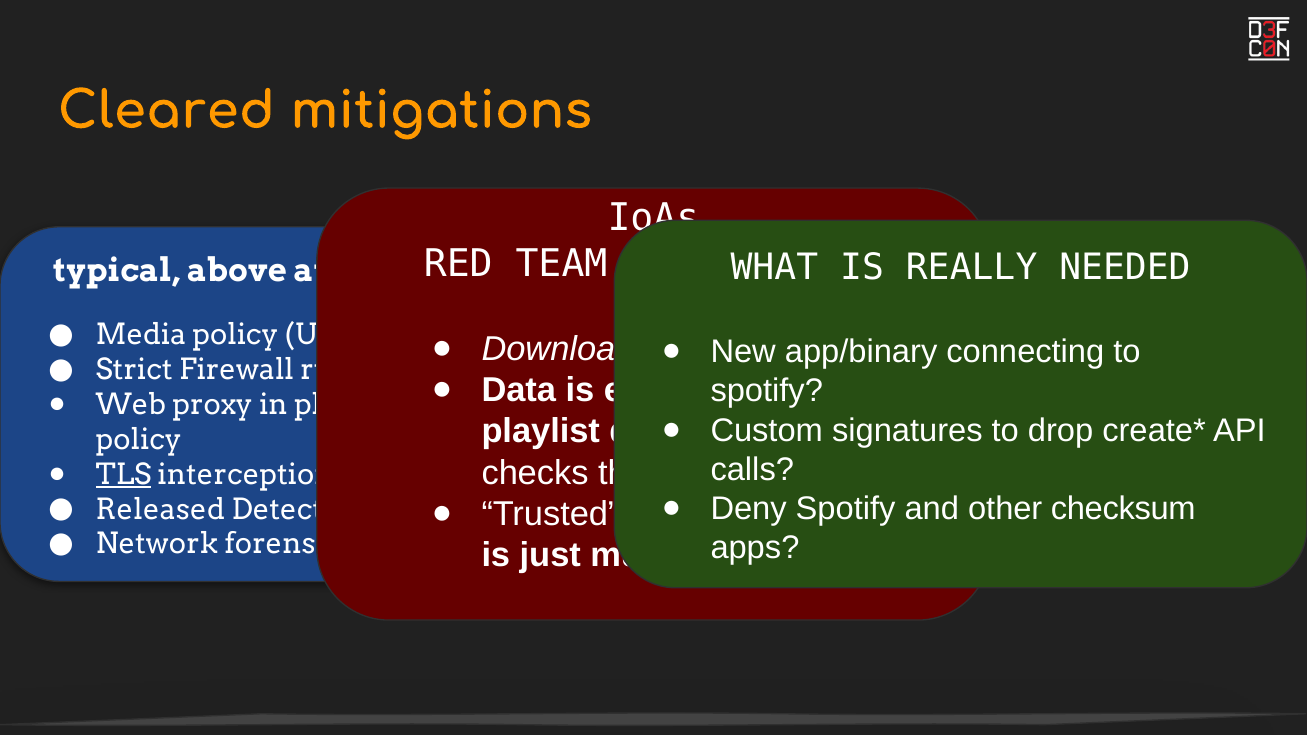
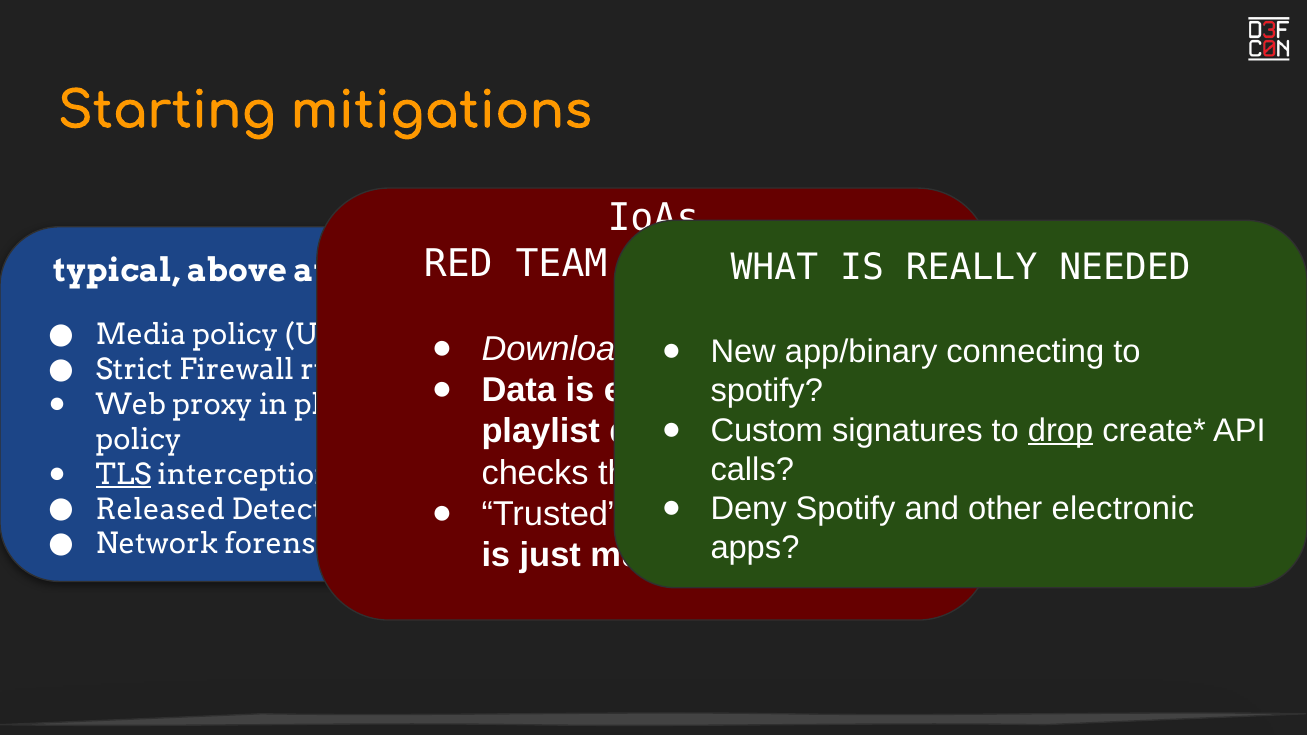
Cleared: Cleared -> Starting (167, 111)
drop underline: none -> present (1061, 430)
checksum: checksum -> electronic (1123, 509)
